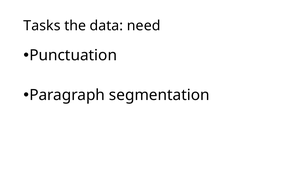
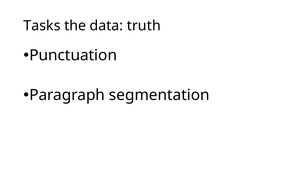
need: need -> truth (144, 26)
